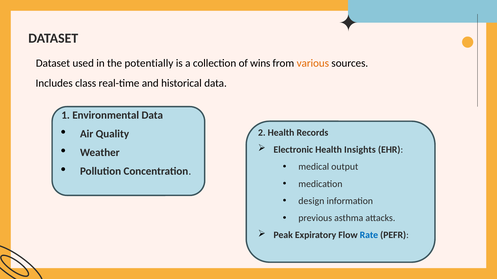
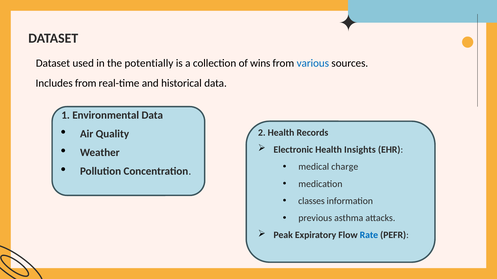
various colour: orange -> blue (313, 63)
Includes class: class -> from (86, 83)
output: output -> charge (345, 167)
design: design -> classes (311, 201)
